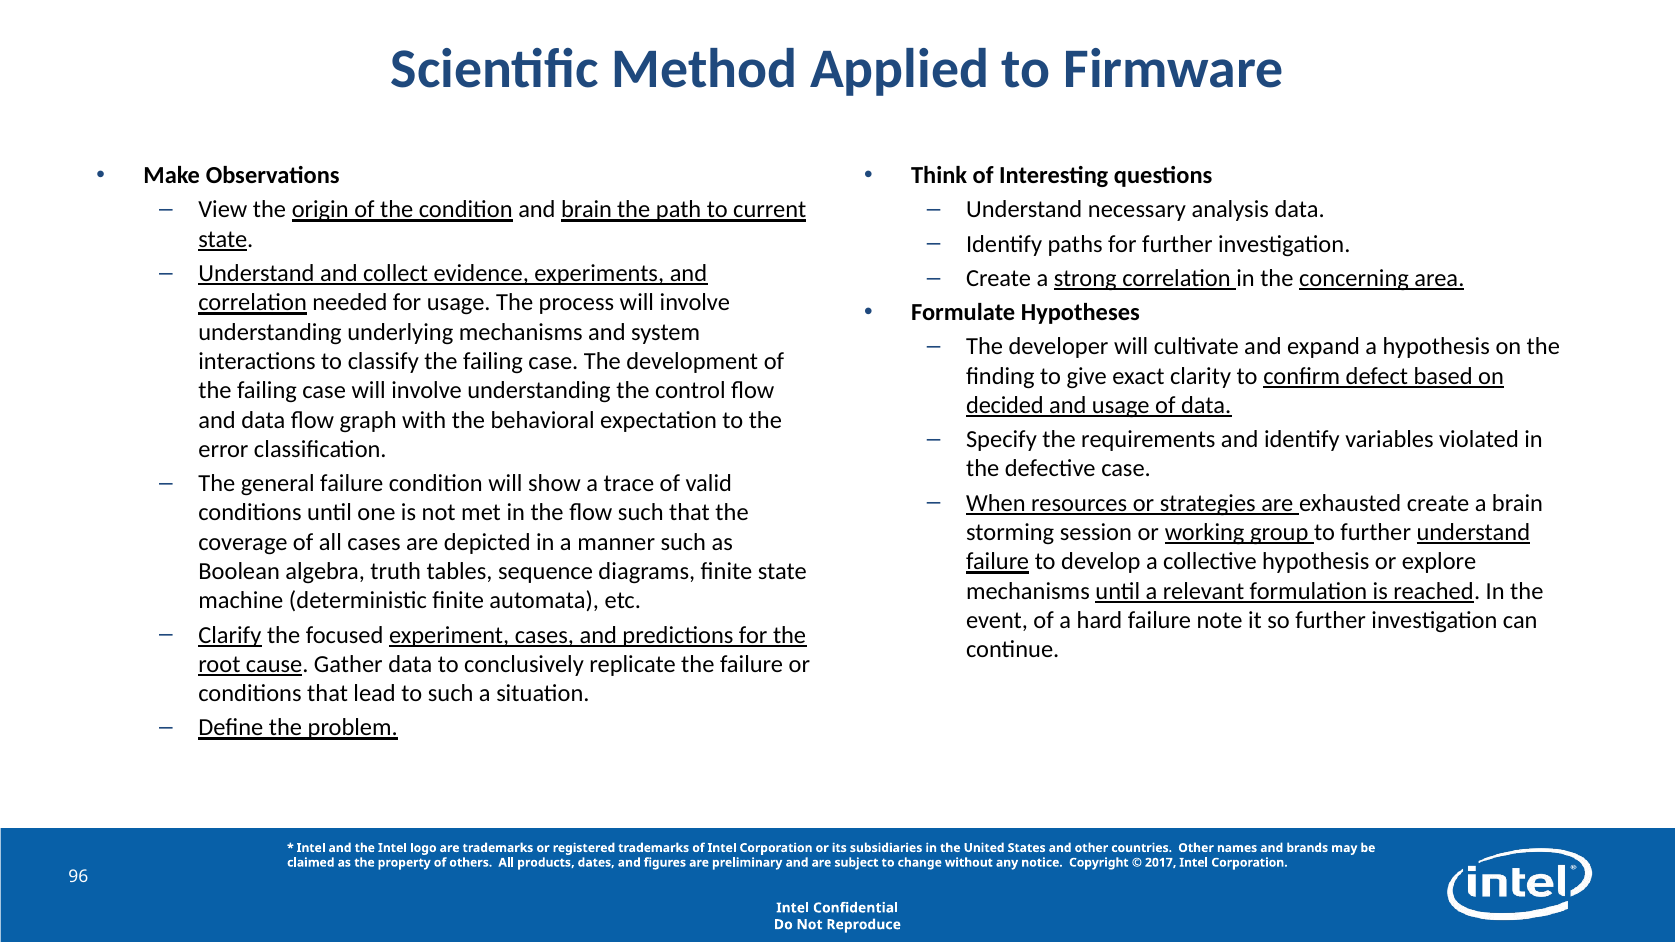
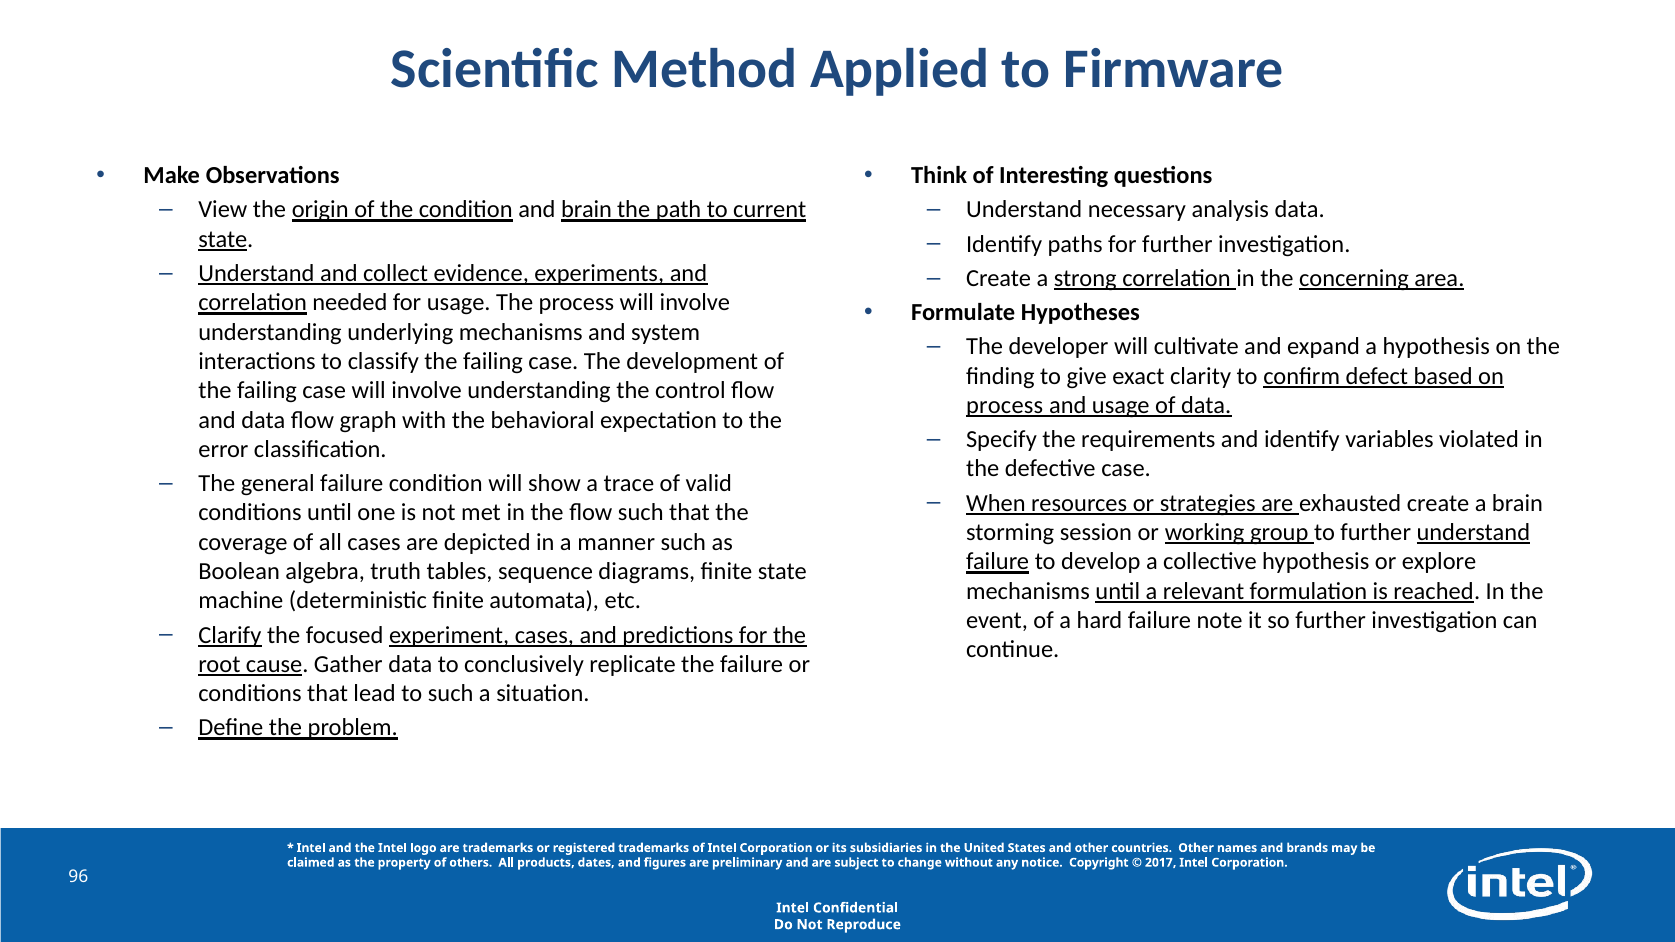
decided: decided -> process (1005, 405)
